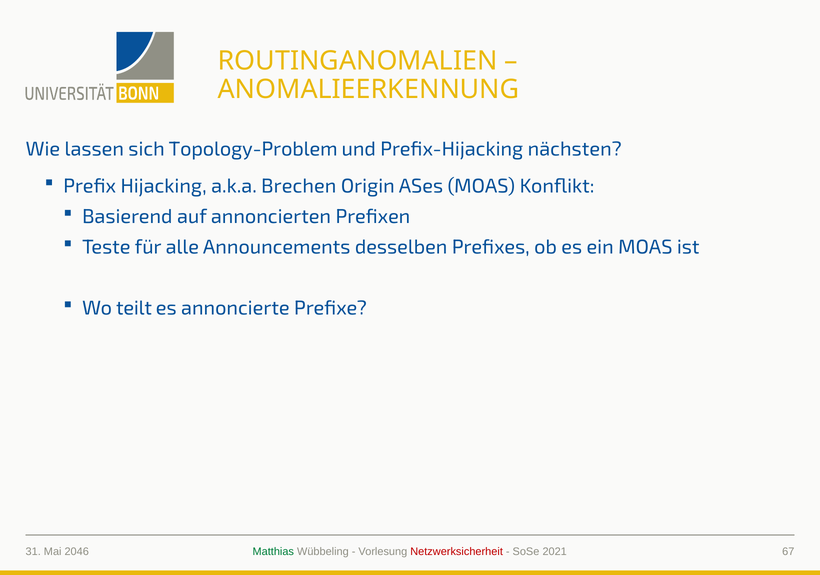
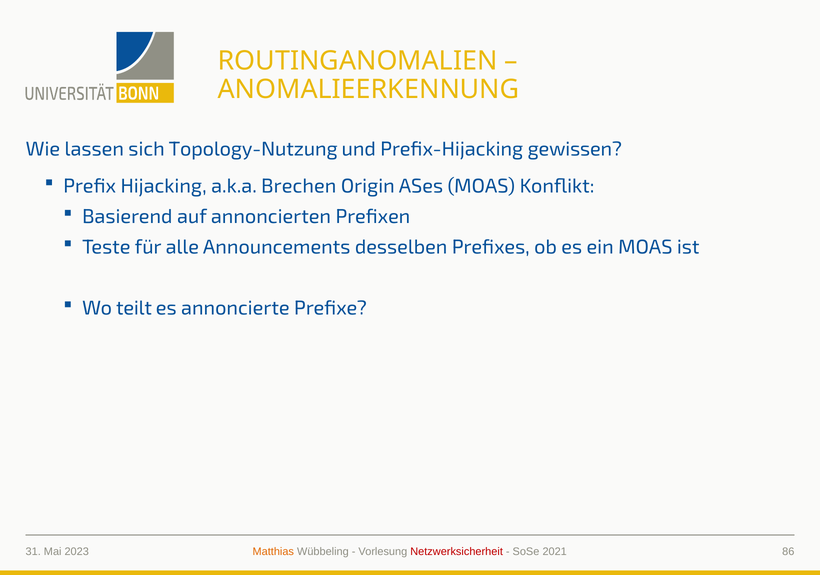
Topology-Problem: Topology-Problem -> Topology-Nutzung (253, 149)
nächsten: nächsten -> gewissen (575, 149)
2046: 2046 -> 2023 (77, 552)
Matthias colour: green -> orange (273, 552)
67: 67 -> 86 (788, 552)
